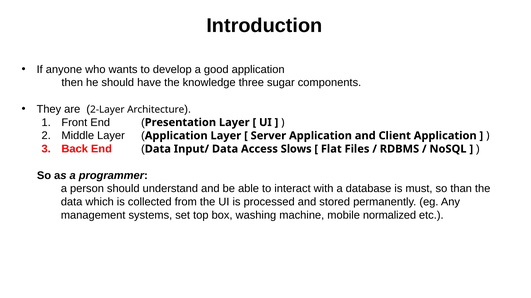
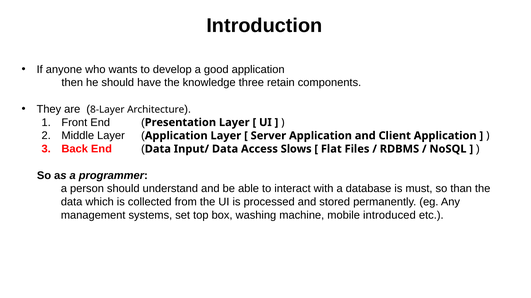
sugar: sugar -> retain (281, 83)
2-Layer: 2-Layer -> 8-Layer (107, 110)
normalized: normalized -> introduced (389, 216)
